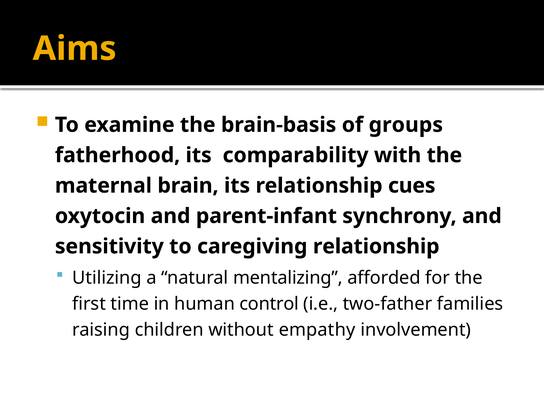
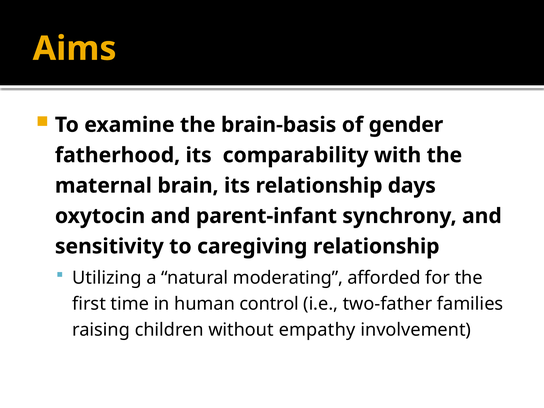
groups: groups -> gender (406, 125)
cues: cues -> days (412, 186)
mentalizing: mentalizing -> moderating (288, 278)
